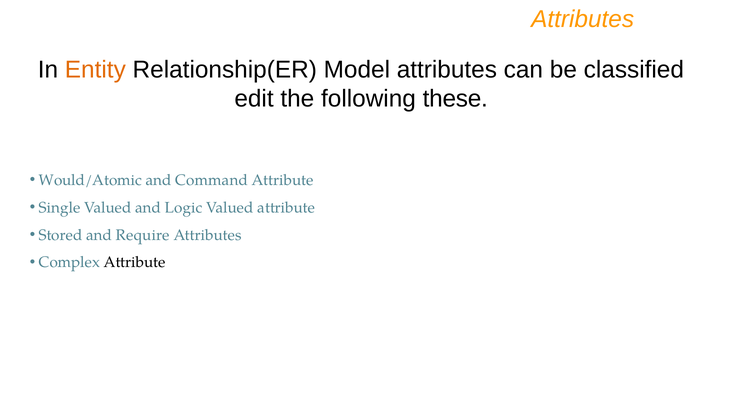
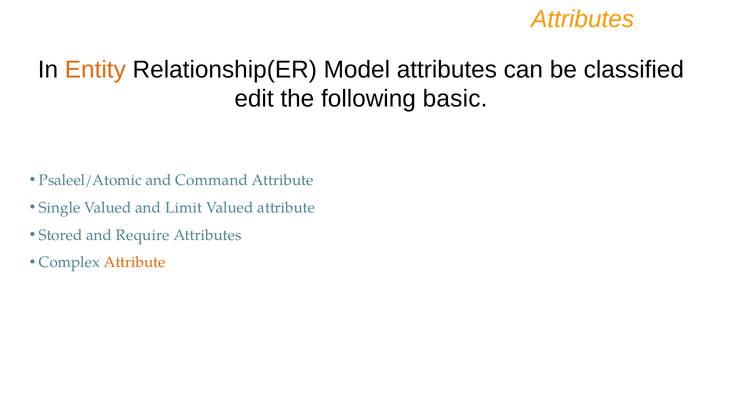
these: these -> basic (455, 99)
Would/Atomic: Would/Atomic -> Psaleel/Atomic (90, 180)
Logic: Logic -> Limit (184, 208)
Attribute colour: black -> orange (135, 263)
